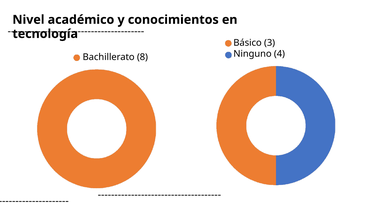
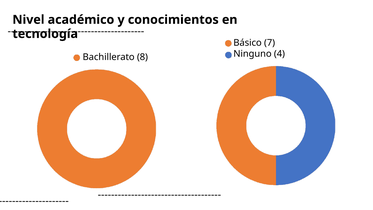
3: 3 -> 7 (270, 43)
